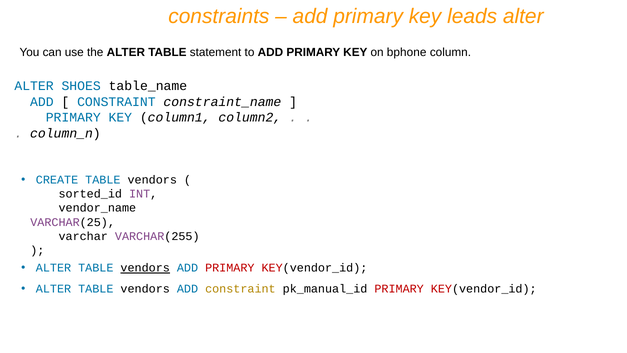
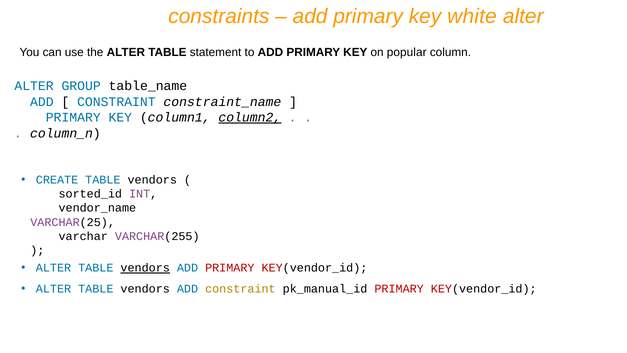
leads: leads -> white (472, 16)
bphone: bphone -> popular (407, 52)
SHOES: SHOES -> GROUP (81, 86)
column2 underline: none -> present (250, 117)
